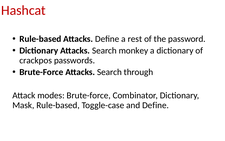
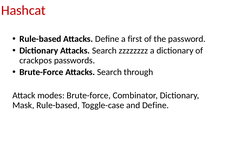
rest: rest -> first (135, 39)
monkey: monkey -> zzzzzzzz (133, 50)
